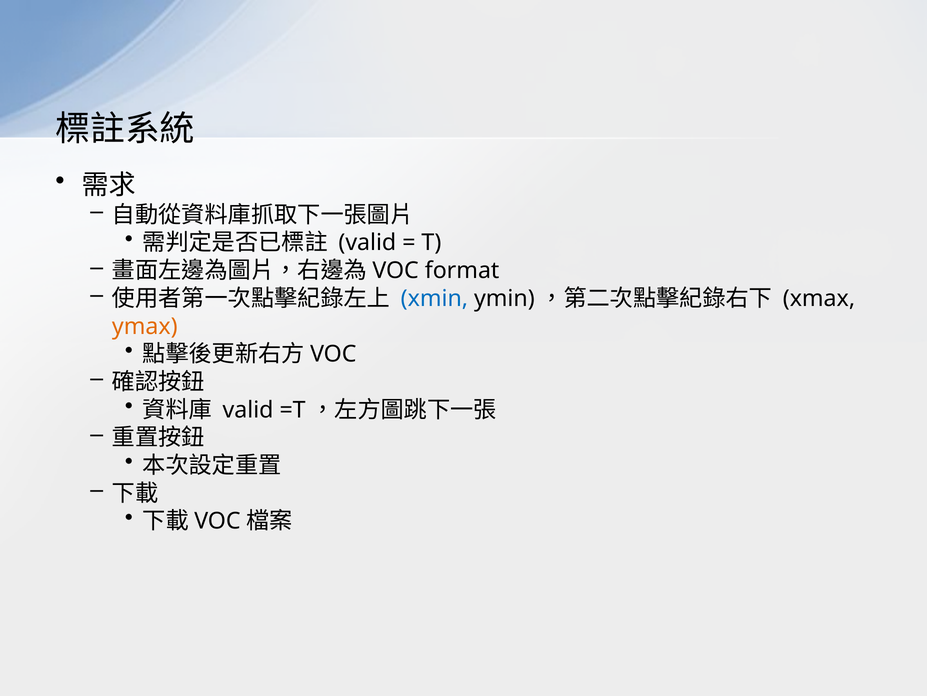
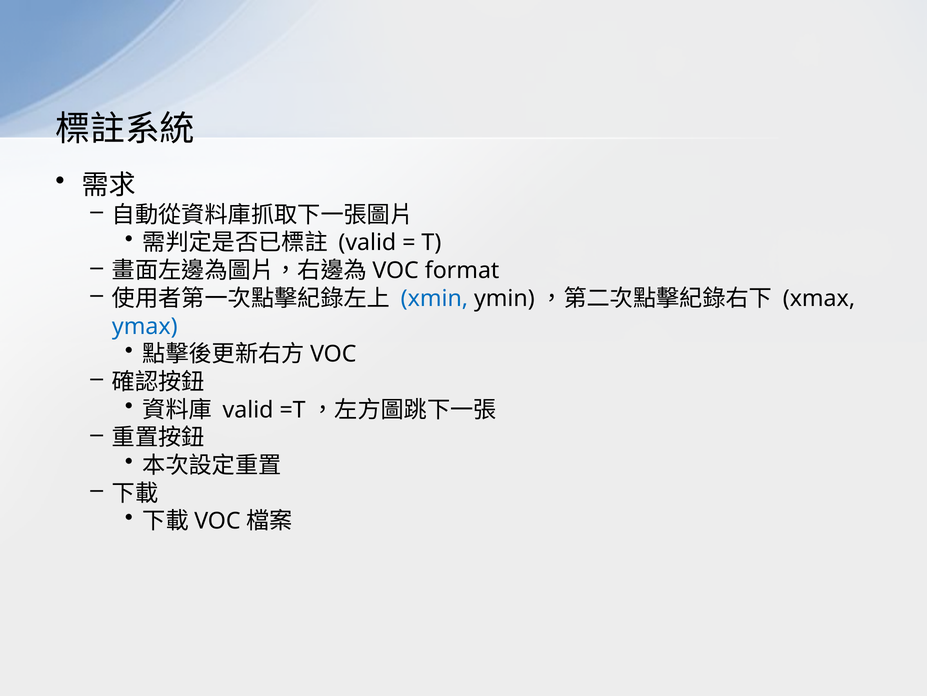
ymax colour: orange -> blue (145, 326)
